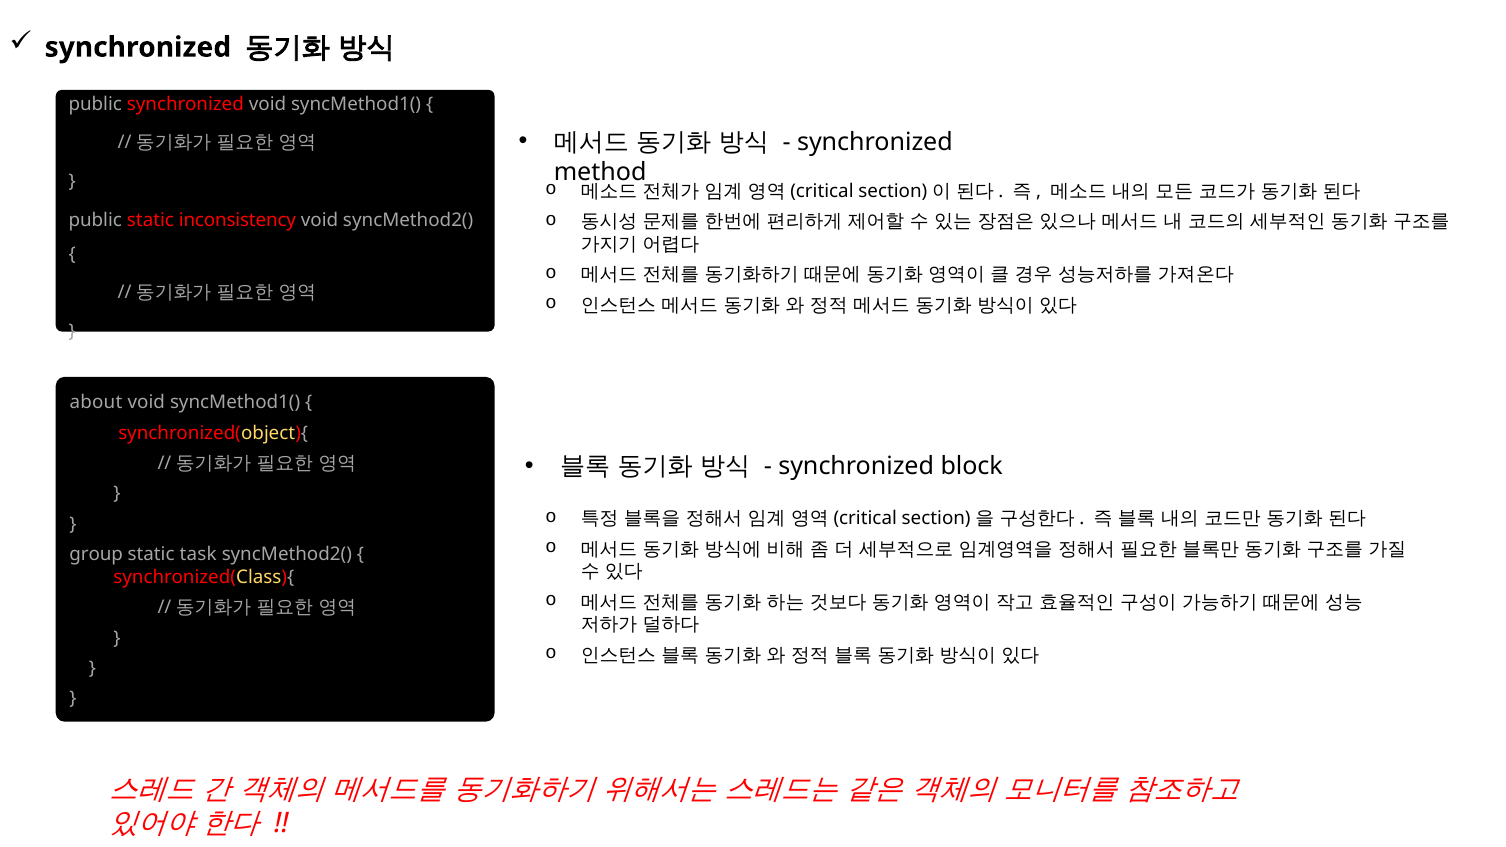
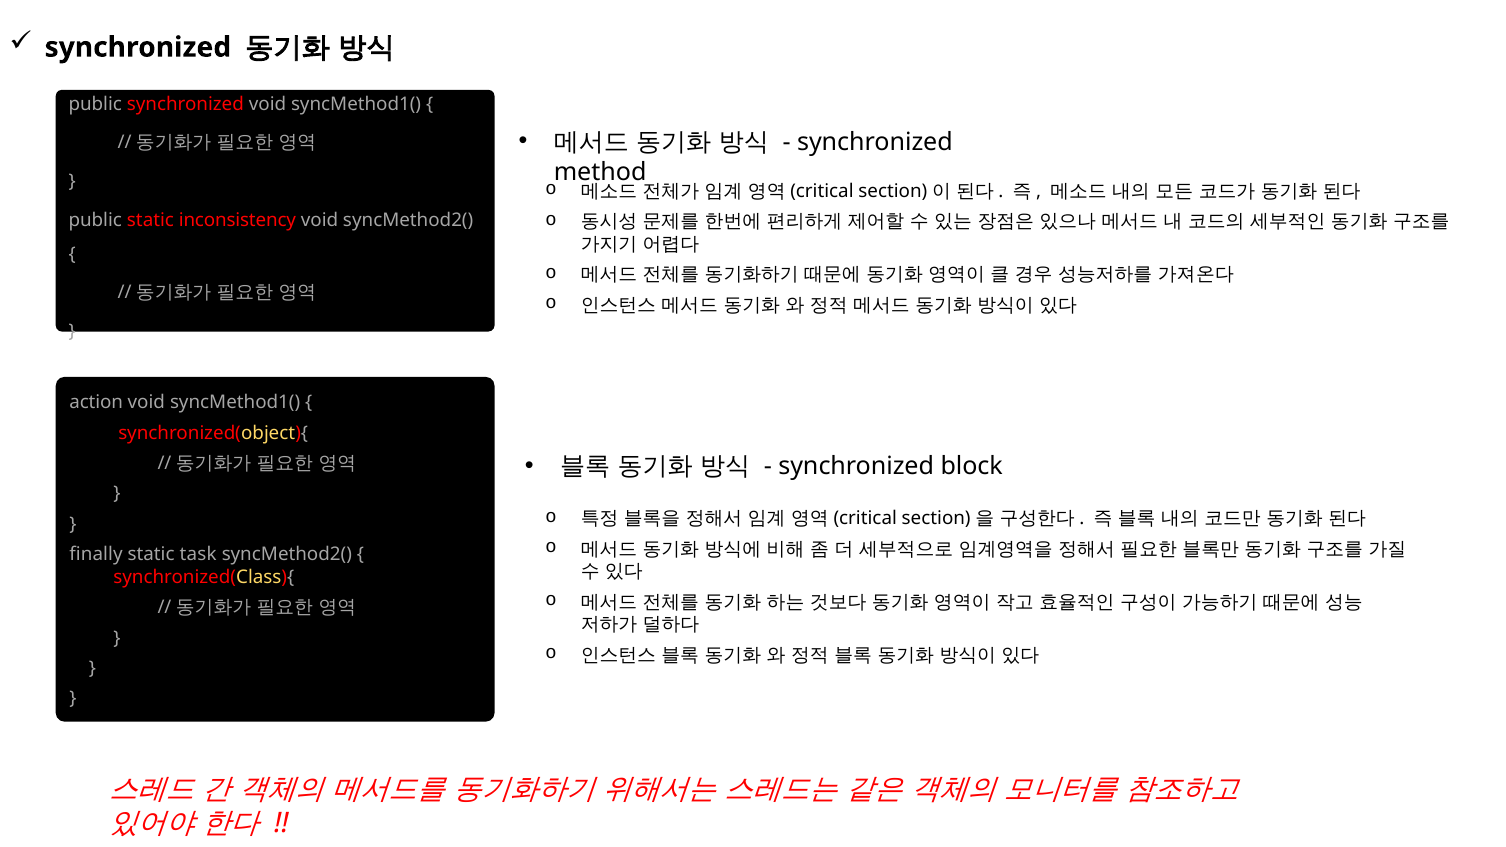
about: about -> action (96, 402)
group: group -> finally (96, 555)
